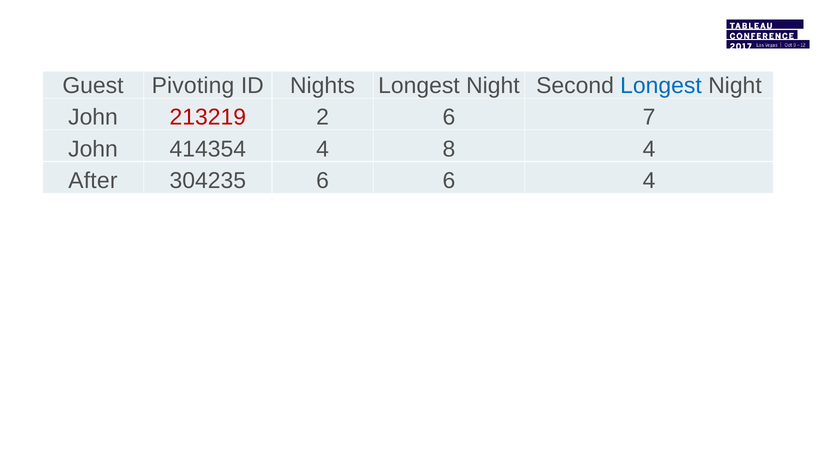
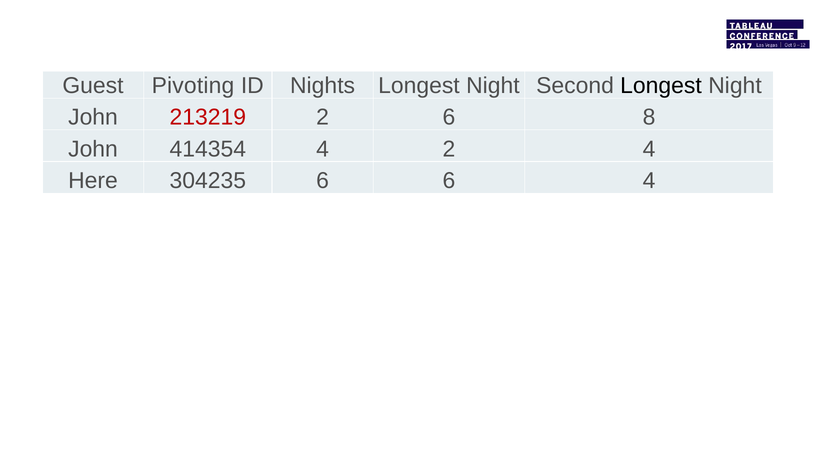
Longest colour: blue -> black (661, 86)
7: 7 -> 8 (649, 117)
4 8: 8 -> 2 (449, 149)
After: After -> Here (93, 181)
